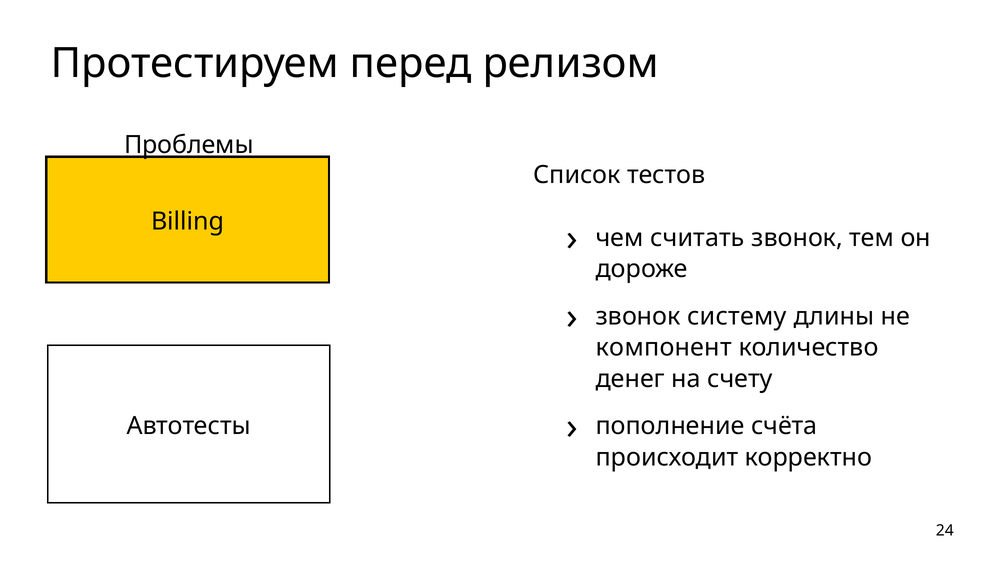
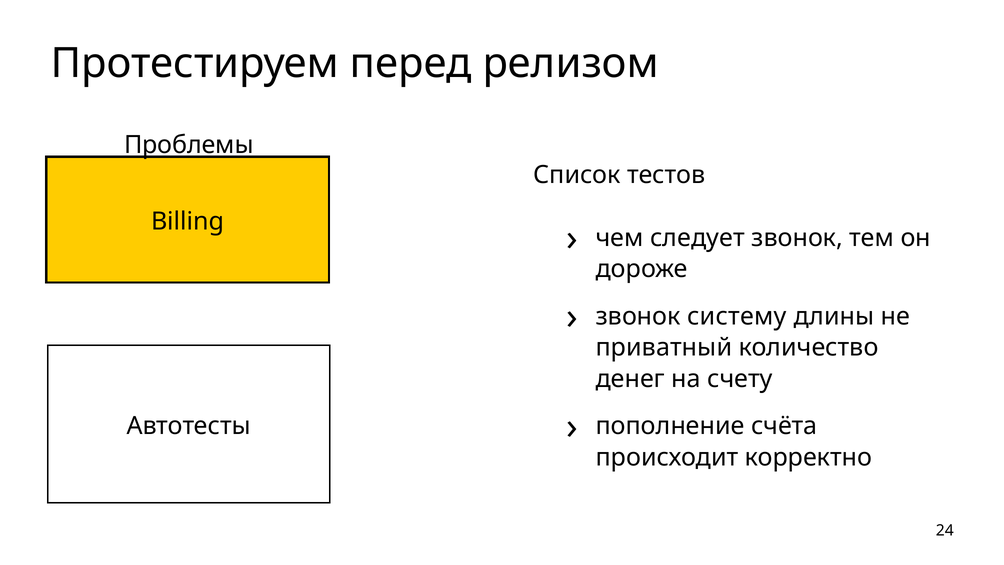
считать: считать -> следует (697, 238)
компонент: компонент -> приватный (664, 348)
